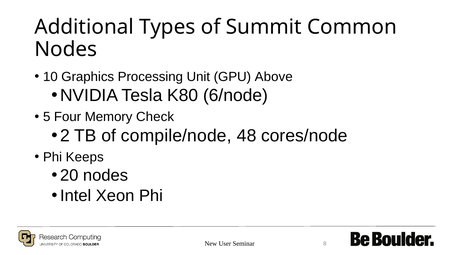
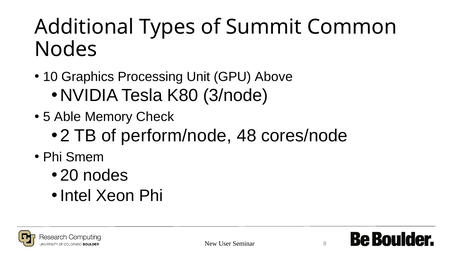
6/node: 6/node -> 3/node (236, 95)
Four: Four -> Able (67, 117)
compile/node: compile/node -> perform/node (176, 136)
Keeps: Keeps -> Smem (85, 157)
